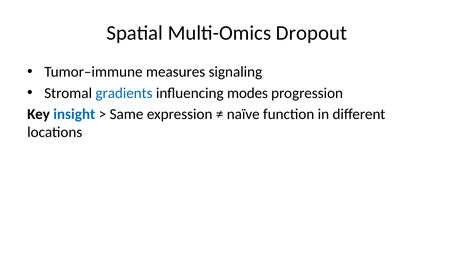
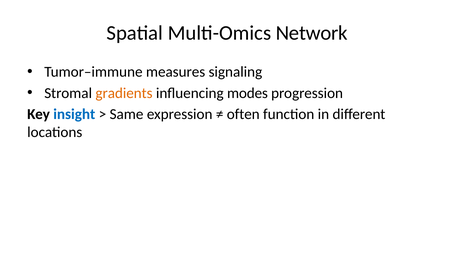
Dropout: Dropout -> Network (312, 33)
gradients colour: blue -> orange (124, 93)
naïve: naïve -> often (243, 114)
